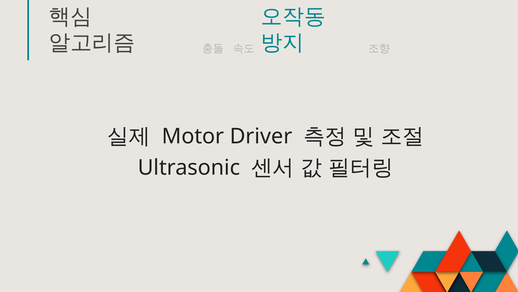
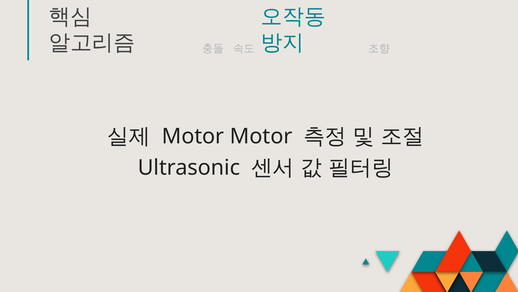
Motor Driver: Driver -> Motor (261, 136)
